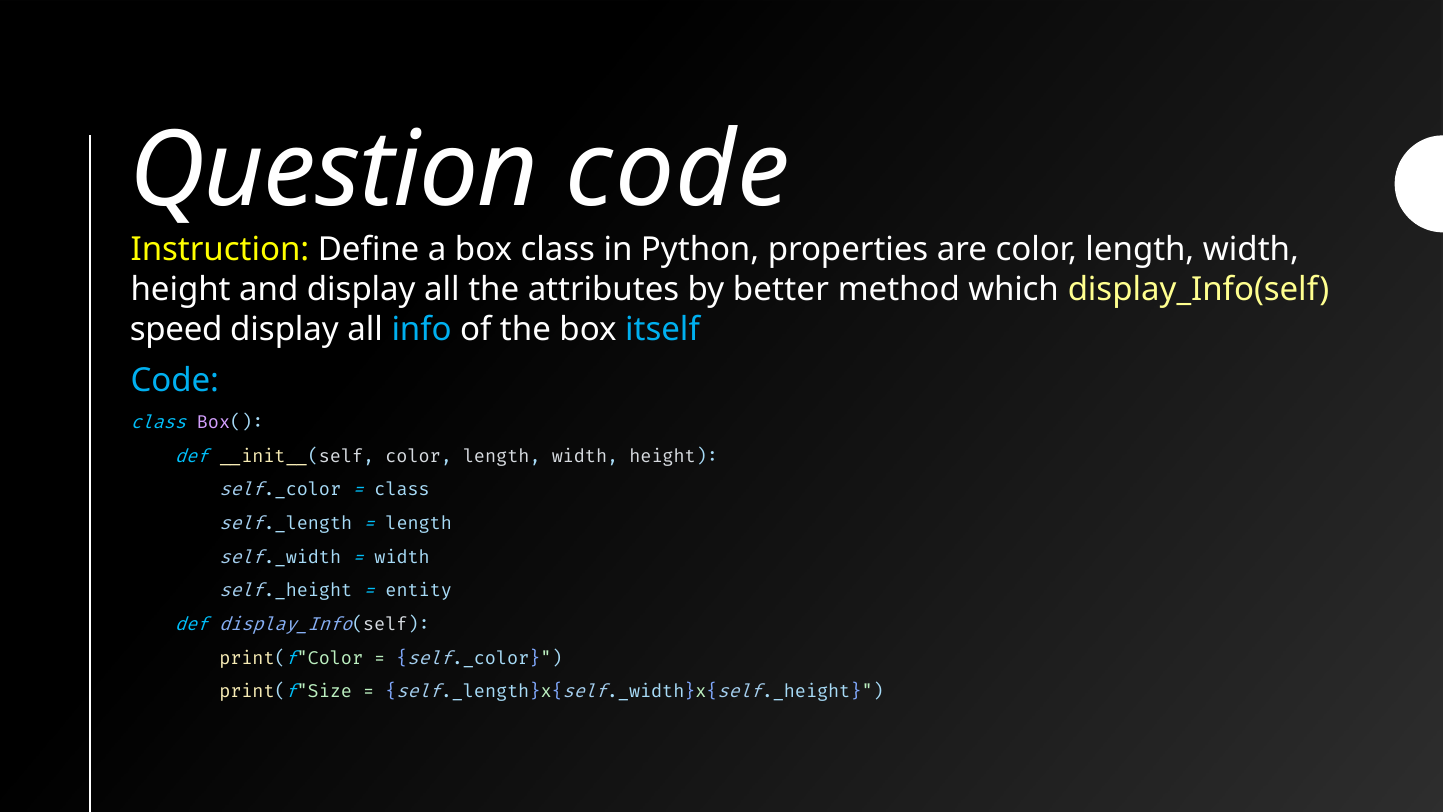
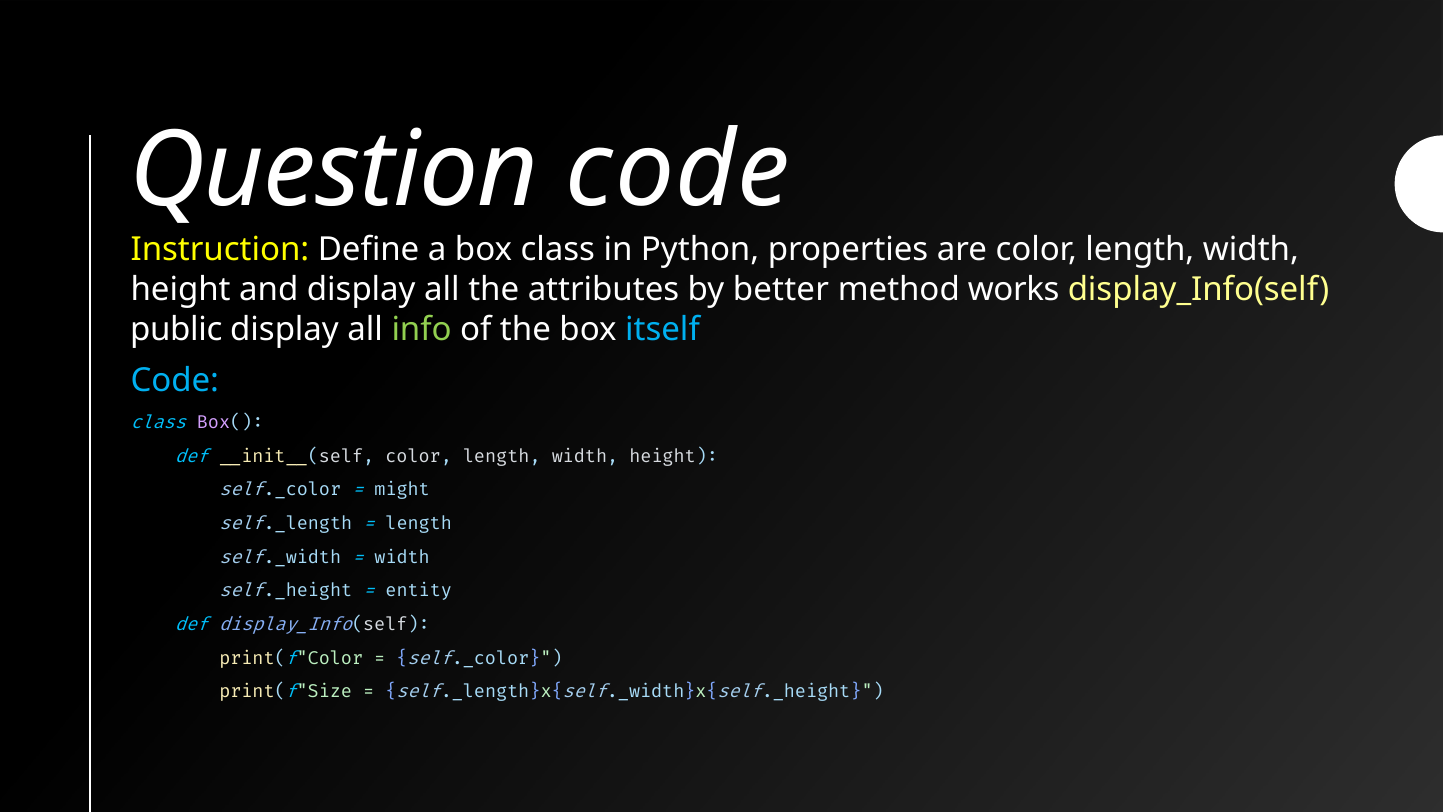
which: which -> works (1014, 290)
speed: speed -> public (176, 329)
info colour: light blue -> light green (422, 329)
class: class -> might (402, 490)
